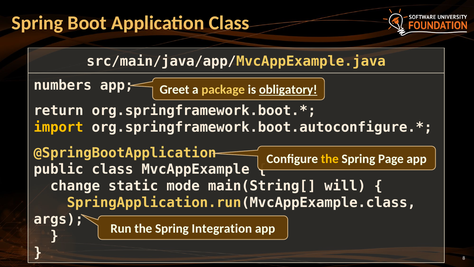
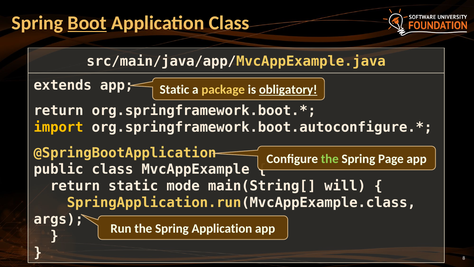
Boot underline: none -> present (87, 23)
numbers: numbers -> extends (63, 85)
Greet: Greet -> Static (174, 90)
the colour: yellow -> light green (330, 159)
change: change -> return (75, 186)
Spring Integration: Integration -> Application (222, 228)
